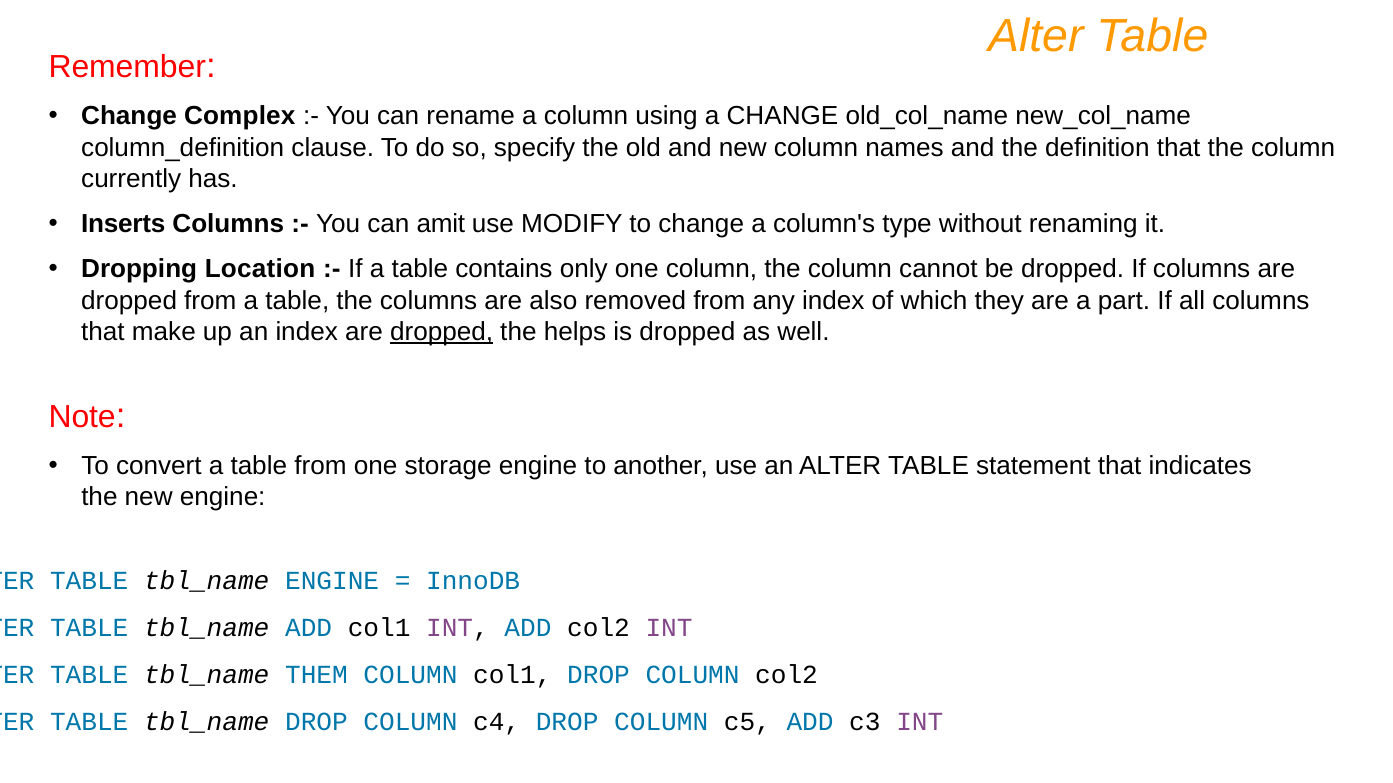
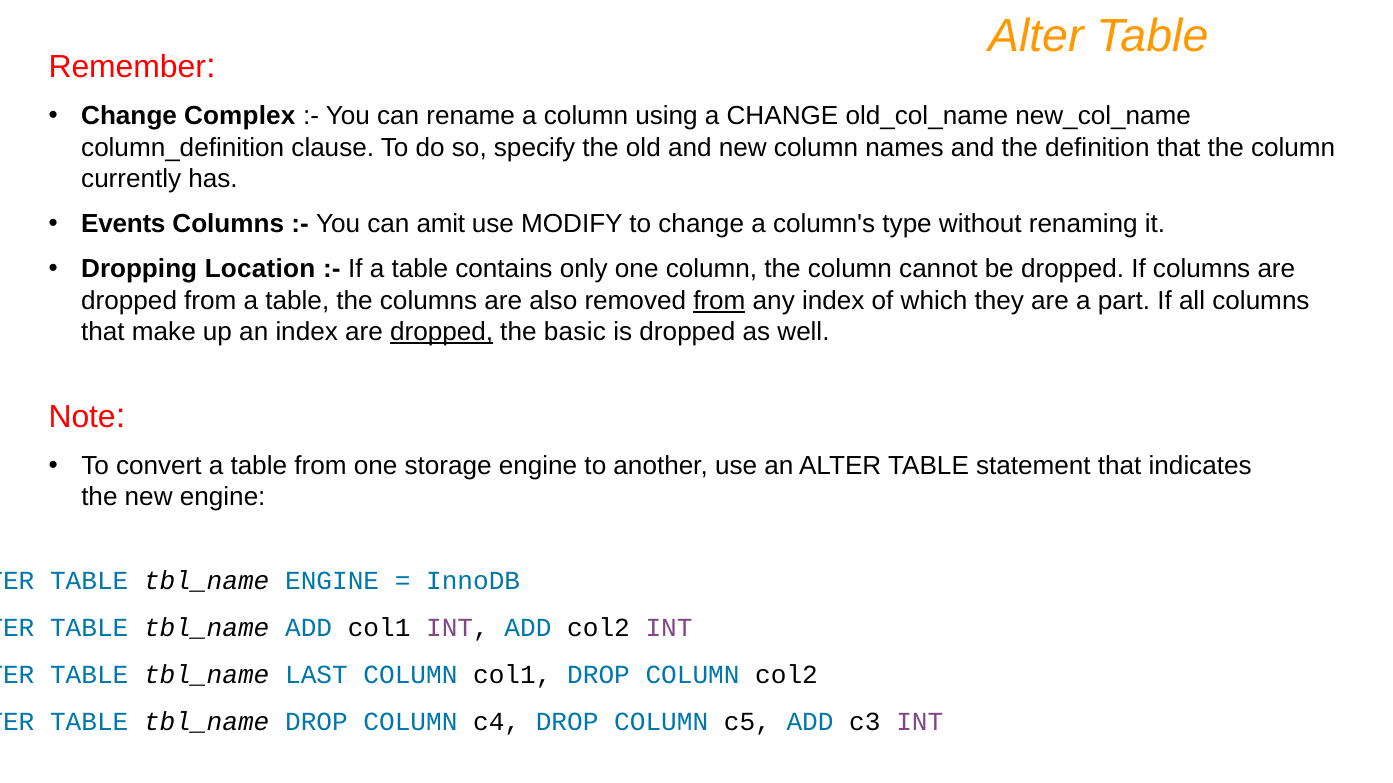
Inserts: Inserts -> Events (123, 224)
from underline: none -> present (719, 301)
helps: helps -> basic (575, 332)
THEM: THEM -> LAST (316, 675)
